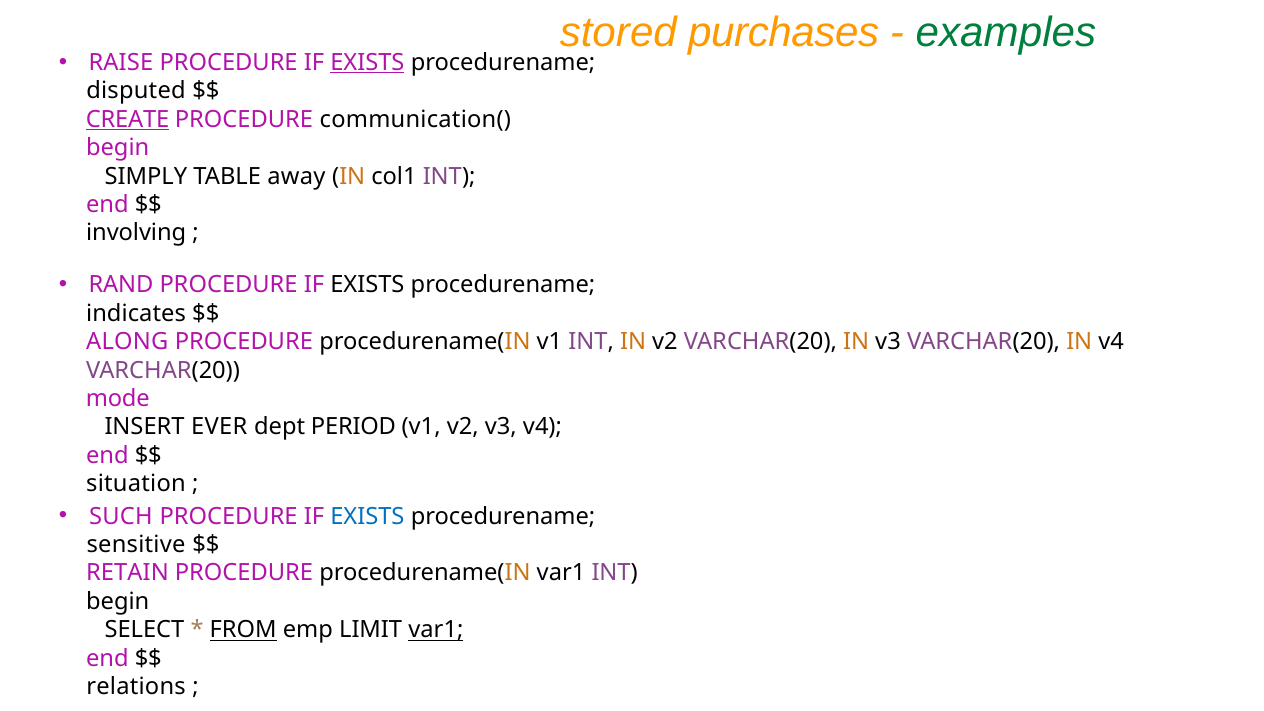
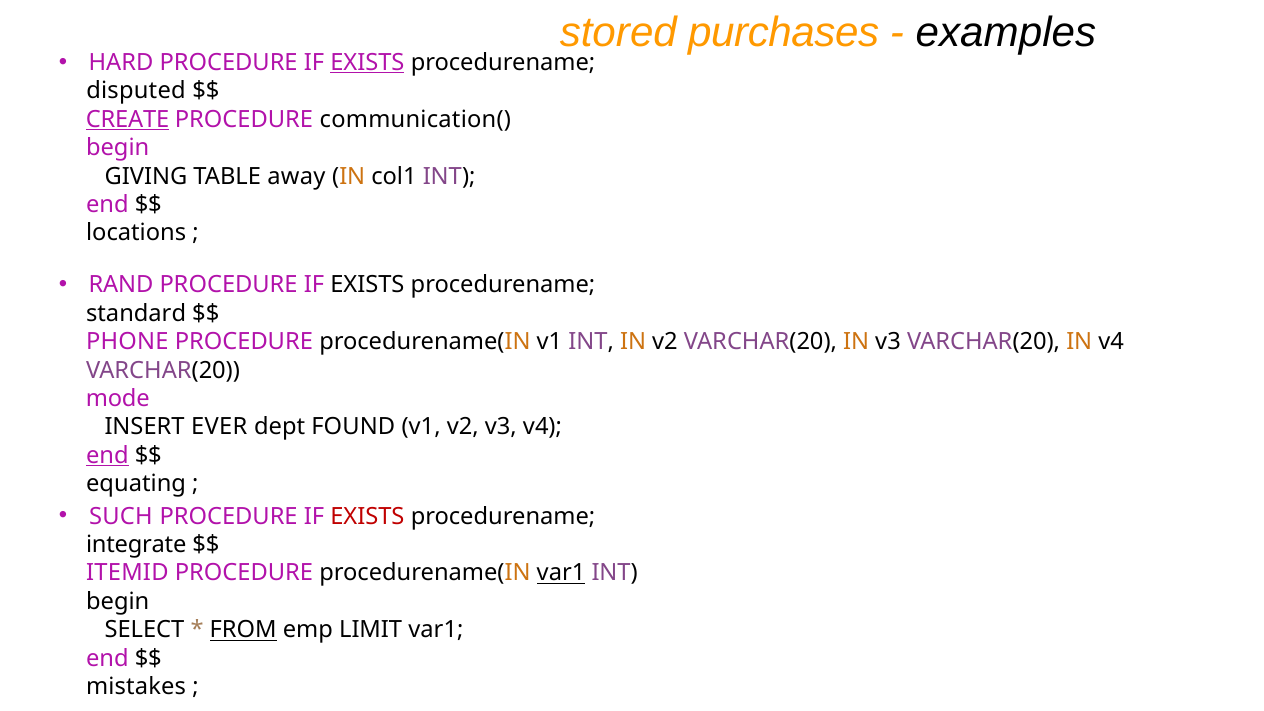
examples colour: green -> black (1006, 33)
RAISE: RAISE -> HARD (121, 62)
SIMPLY: SIMPLY -> GIVING (146, 176)
involving: involving -> locations (136, 233)
indicates: indicates -> standard (136, 313)
ALONG: ALONG -> PHONE (127, 342)
PERIOD: PERIOD -> FOUND (353, 427)
end underline: none -> present (107, 456)
situation: situation -> equating (136, 484)
EXISTS colour: blue -> red (367, 516)
sensitive: sensitive -> integrate (136, 545)
RETAIN: RETAIN -> ITEMID (127, 573)
var1 underline: none -> present (561, 573)
var1 underline: present -> none (436, 630)
relations: relations -> mistakes (136, 687)
